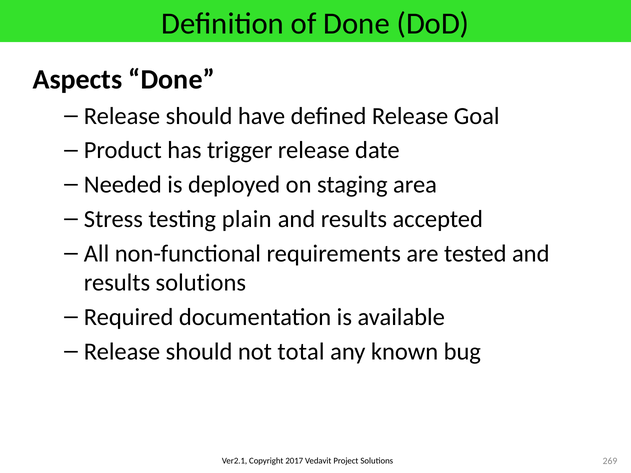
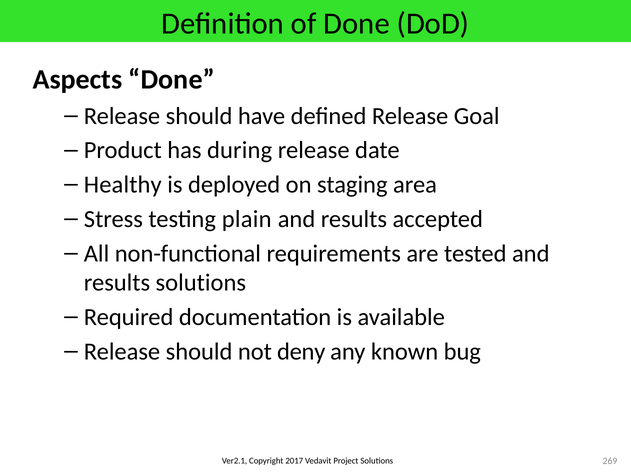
trigger: trigger -> during (240, 150)
Needed: Needed -> Healthy (123, 185)
total: total -> deny (301, 352)
